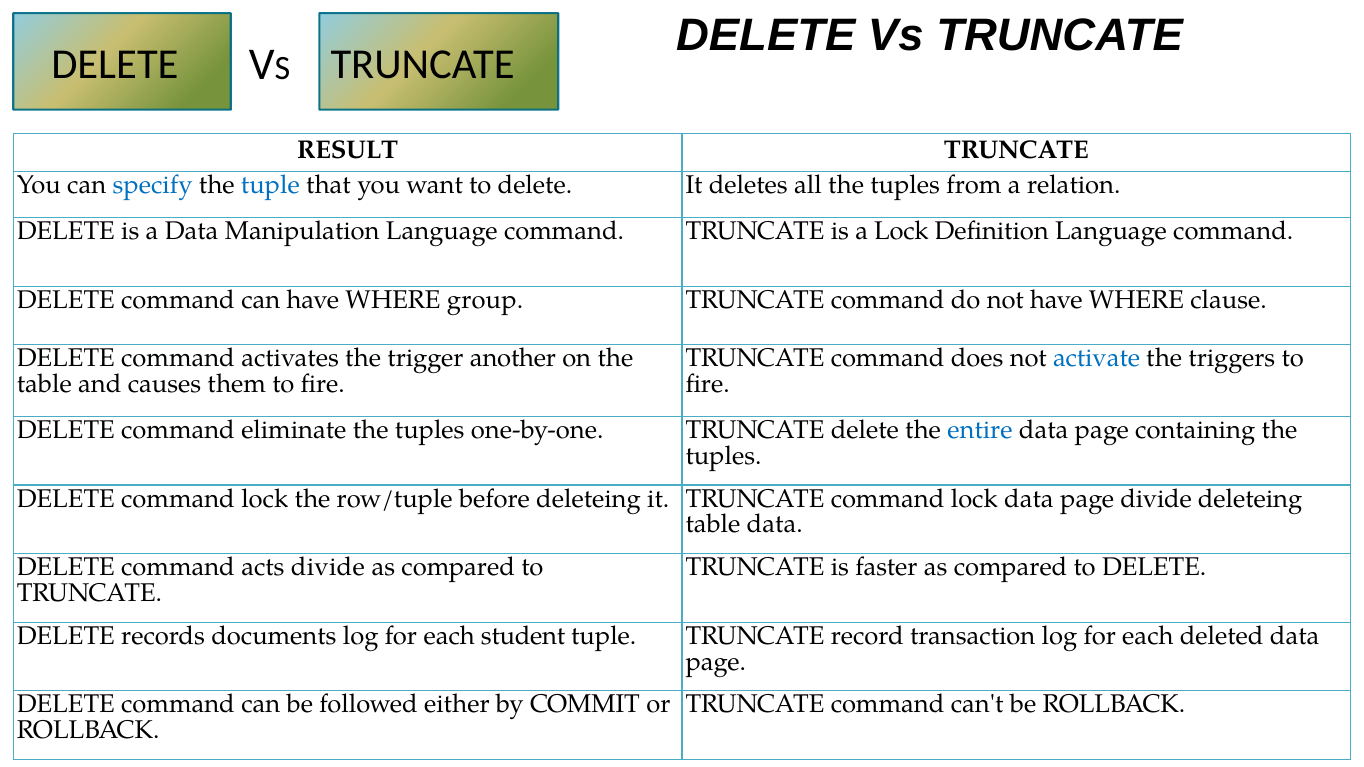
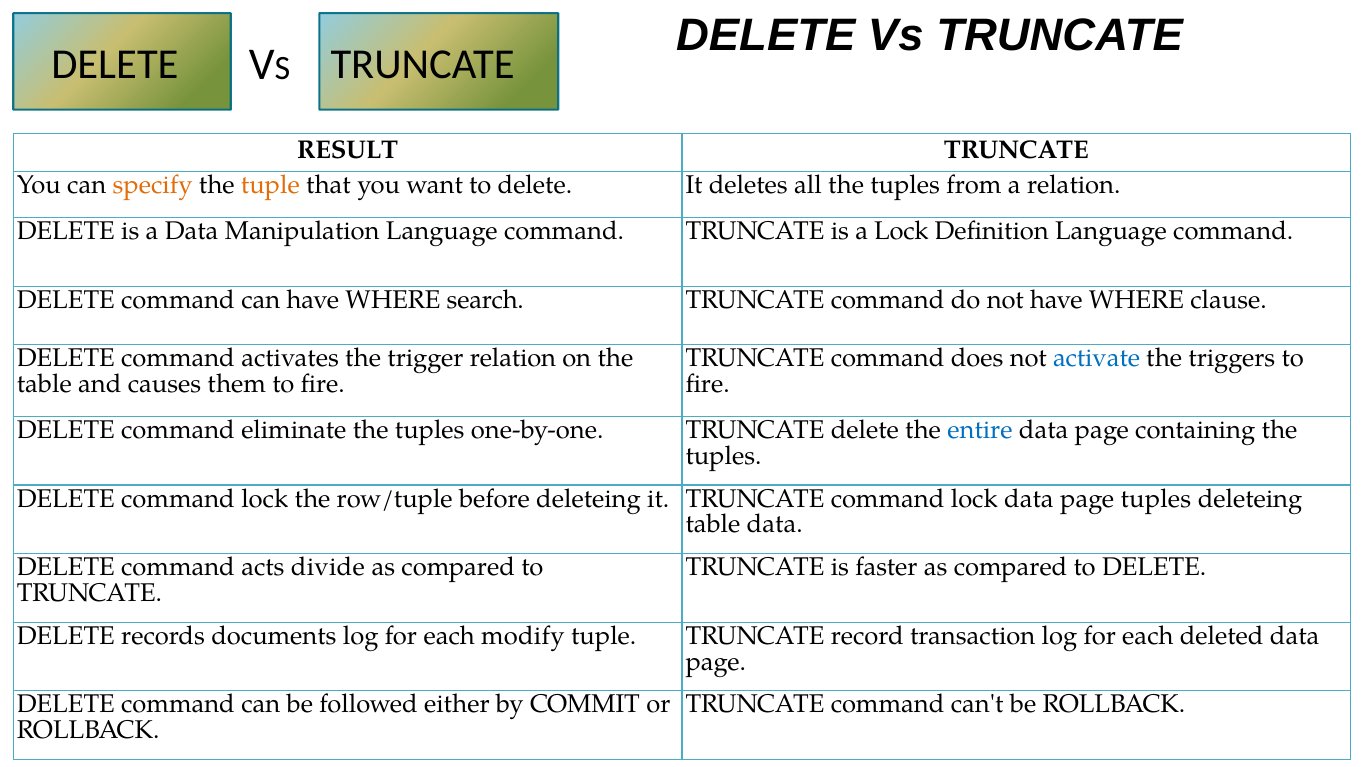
specify colour: blue -> orange (153, 186)
tuple colour: blue -> orange (270, 186)
group: group -> search (485, 300)
trigger another: another -> relation (513, 359)
page divide: divide -> tuples (1156, 499)
student: student -> modify (523, 636)
